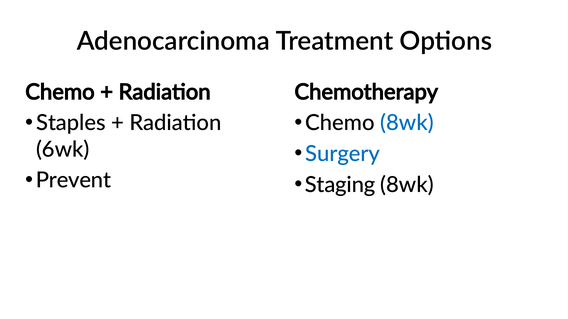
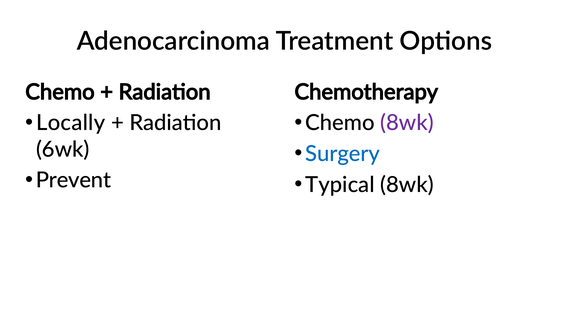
Staples: Staples -> Locally (71, 123)
8wk colour: blue -> purple (407, 123)
Staging: Staging -> Typical (340, 185)
